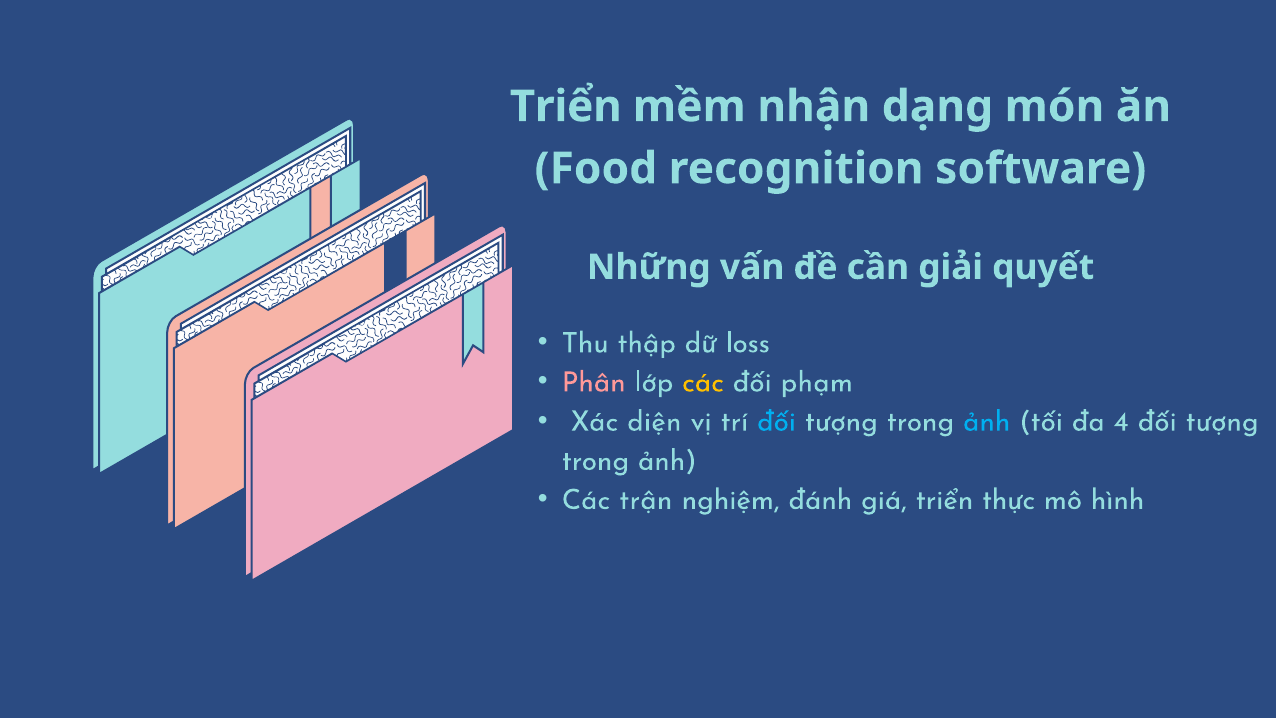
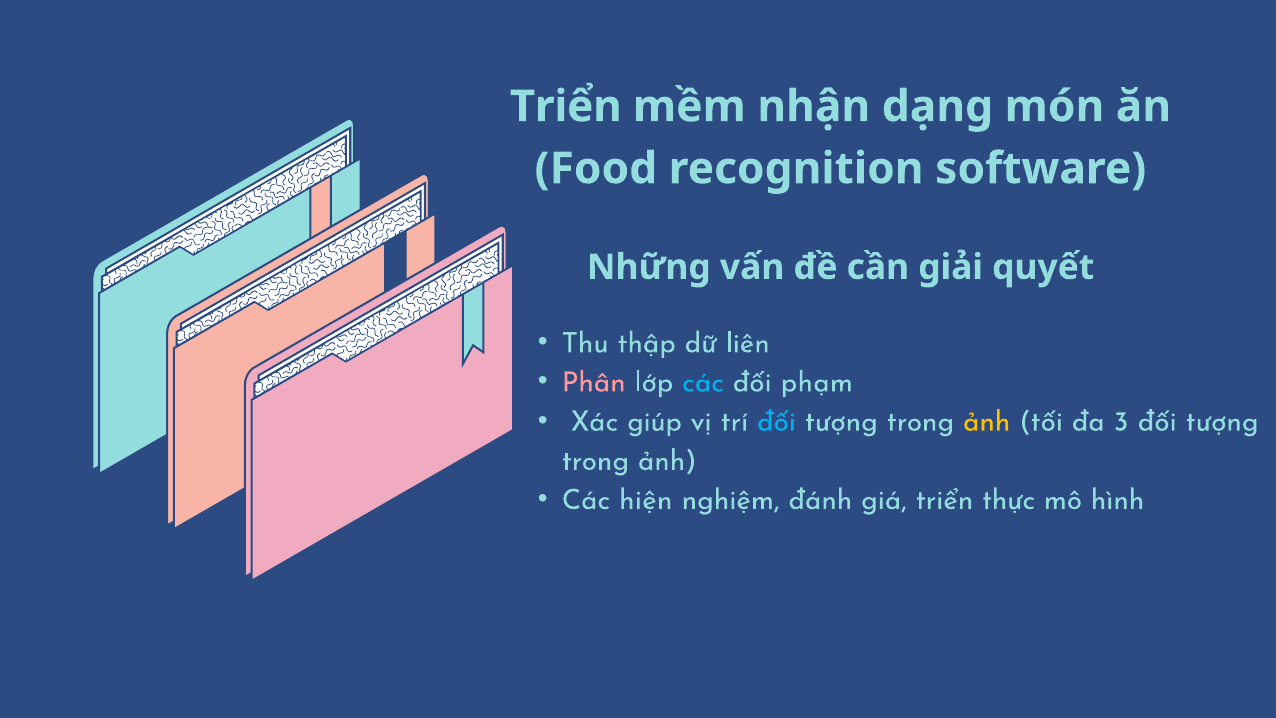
loss: loss -> liên (748, 343)
các colour: yellow -> light blue (703, 382)
diện: diện -> giúp (655, 421)
ảnh colour: light blue -> yellow (987, 421)
4: 4 -> 3 (1121, 421)
trận: trận -> hiện (646, 500)
